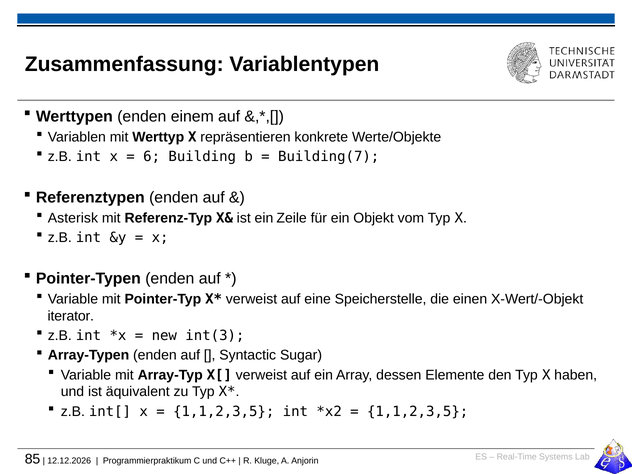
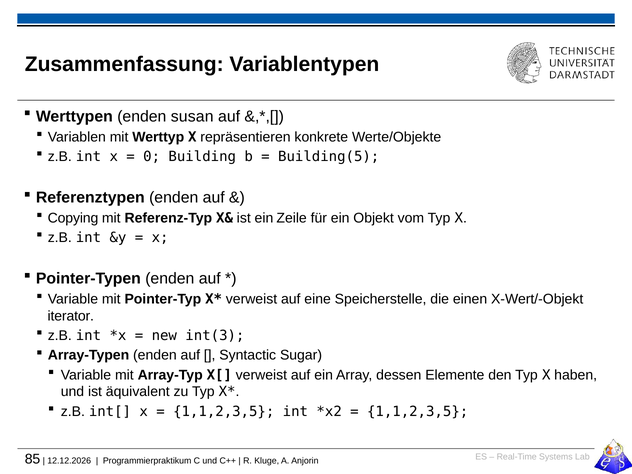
einem: einem -> susan (192, 116)
6: 6 -> 0 (152, 157)
Building(7: Building(7 -> Building(5 (329, 157)
Asterisk: Asterisk -> Copying (73, 218)
